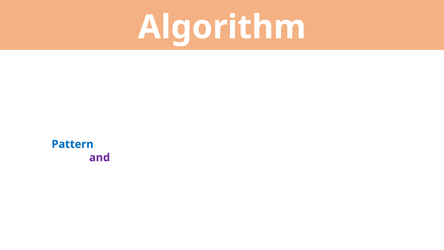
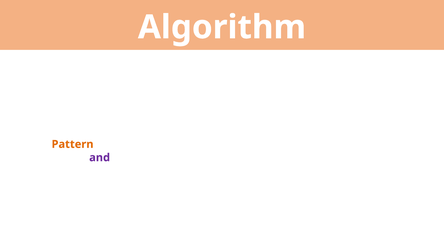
Pattern colour: blue -> orange (73, 144)
